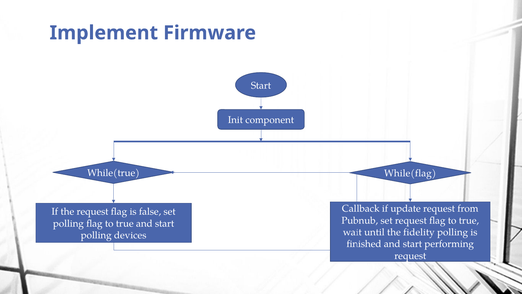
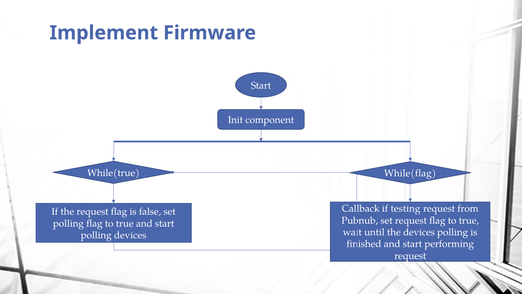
update: update -> testing (406, 209)
the fidelity: fidelity -> devices (419, 232)
